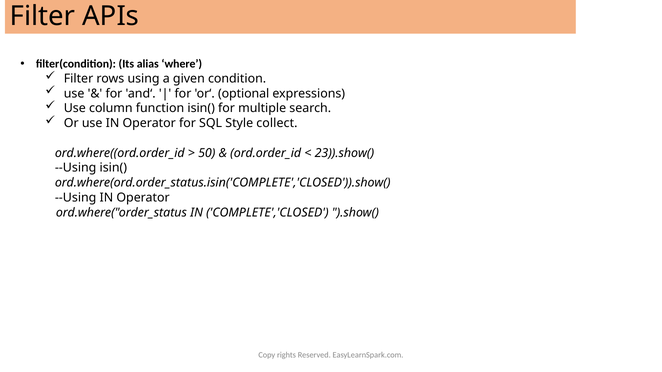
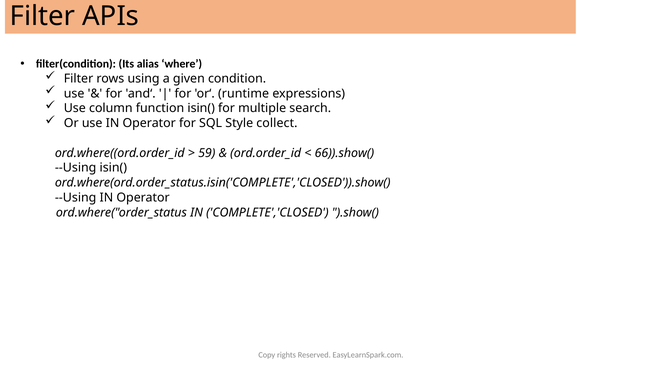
optional: optional -> runtime (244, 94)
50: 50 -> 59 (207, 153)
23)).show(: 23)).show( -> 66)).show( (344, 153)
